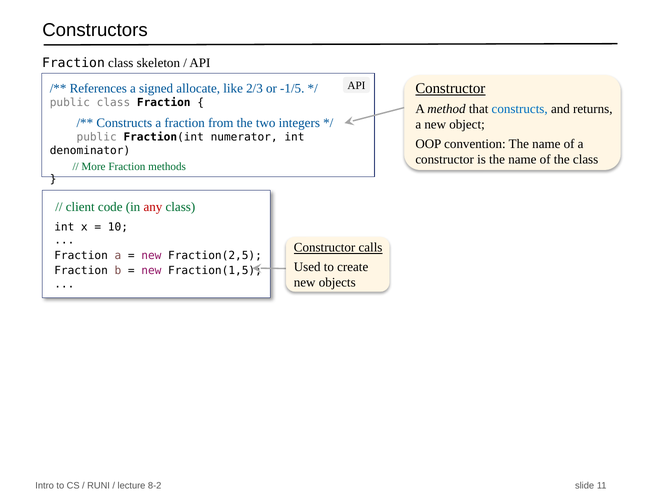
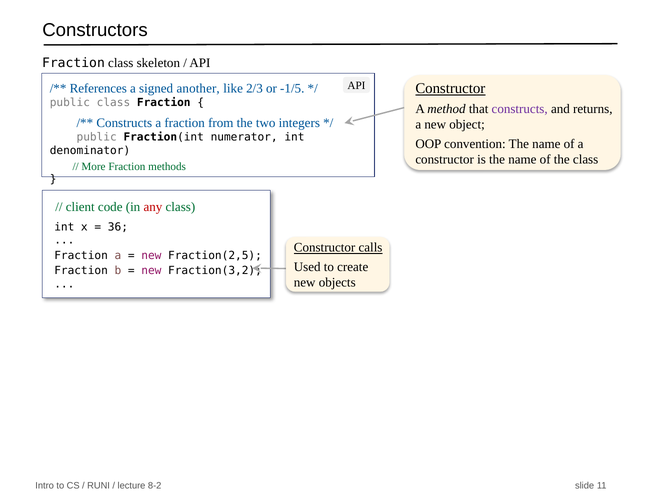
allocate: allocate -> another (198, 88)
constructs colour: blue -> purple (520, 109)
10: 10 -> 36 (118, 227)
Fraction(1,5: Fraction(1,5 -> Fraction(3,2 (215, 271)
